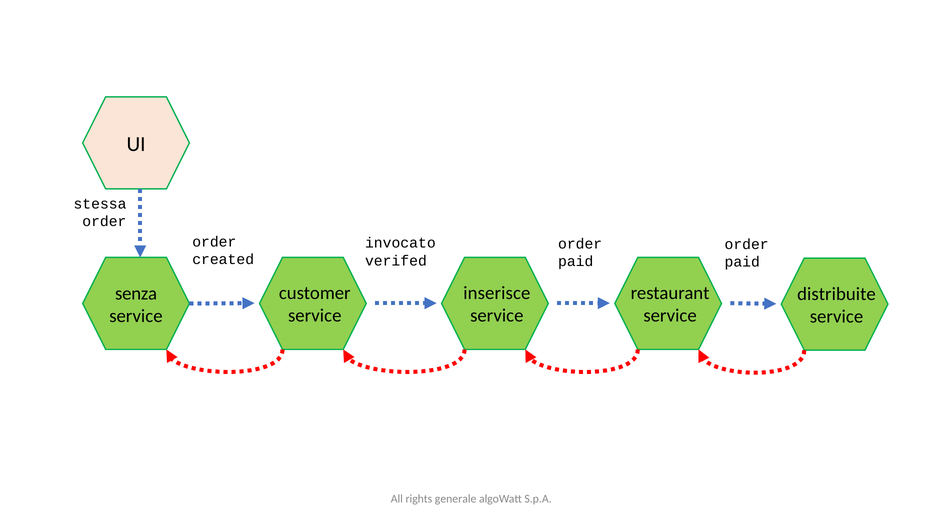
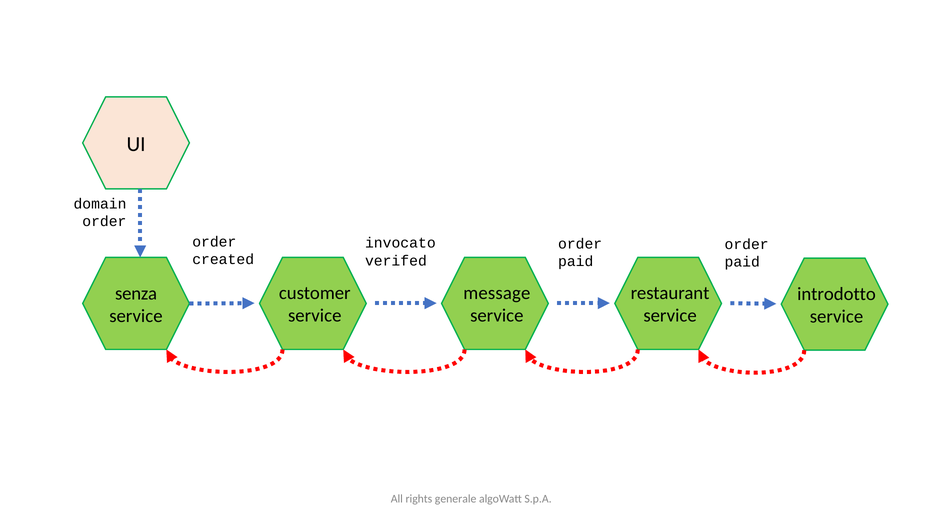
stessa: stessa -> domain (100, 204)
inserisce: inserisce -> message (497, 293)
distribuite: distribuite -> introdotto (837, 294)
